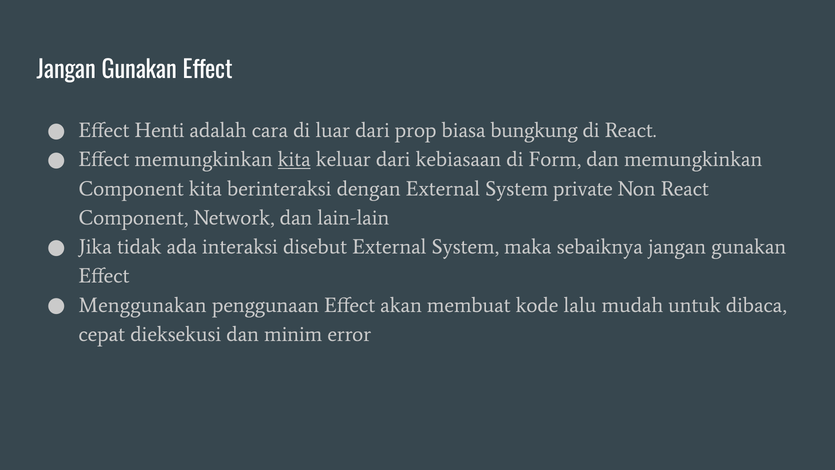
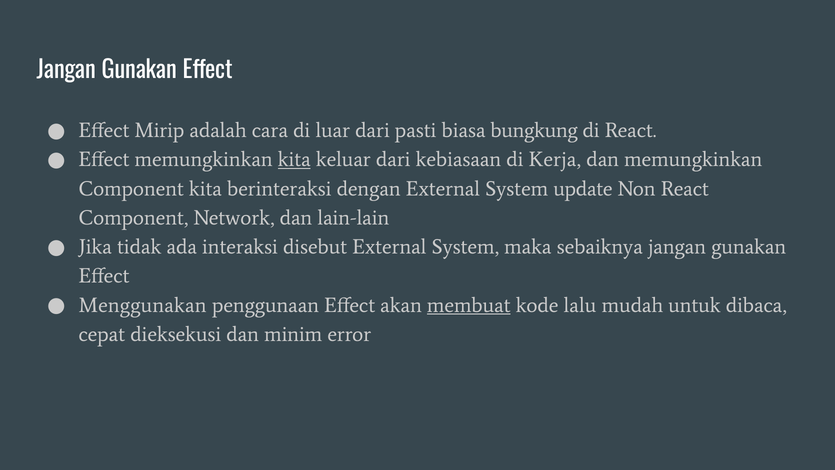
Henti: Henti -> Mirip (159, 130)
prop: prop -> pasti (416, 130)
Form: Form -> Kerja (555, 159)
private: private -> update (583, 189)
membuat underline: none -> present (469, 305)
